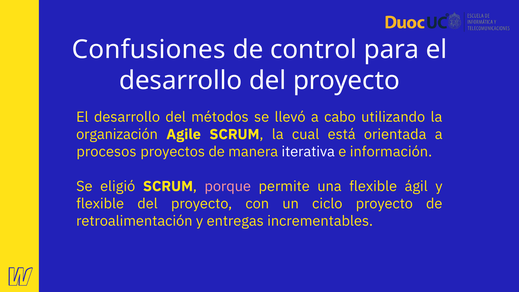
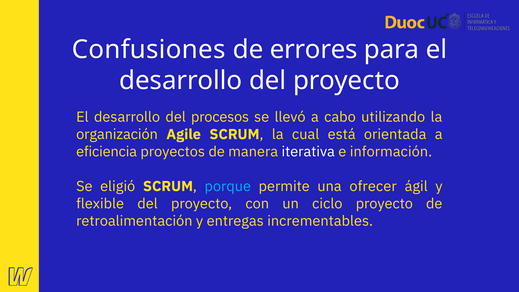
control: control -> errores (314, 49)
métodos: métodos -> procesos (220, 117)
procesos: procesos -> eficiencia (107, 152)
porque colour: pink -> light blue (228, 186)
una flexible: flexible -> ofrecer (373, 186)
